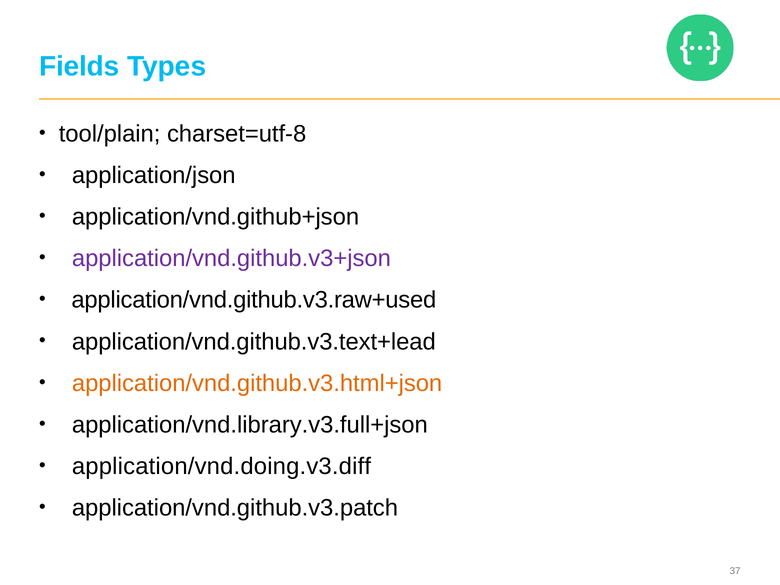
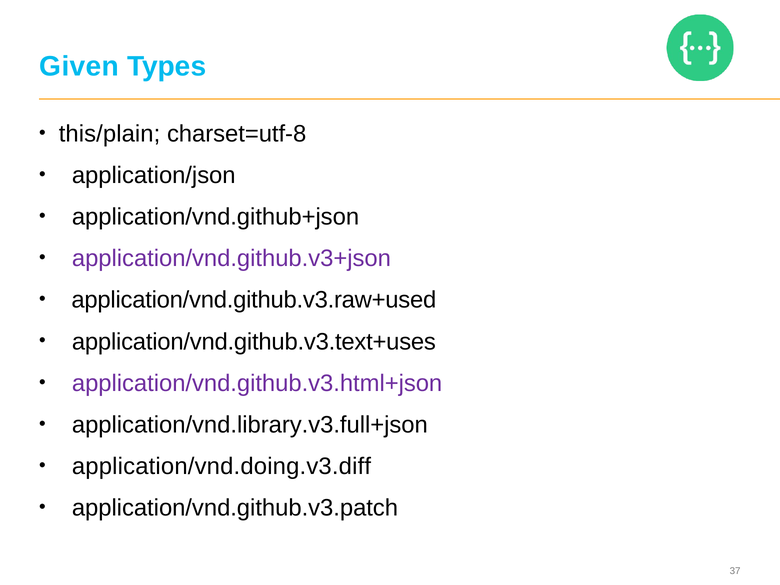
Fields: Fields -> Given (79, 67)
tool/plain: tool/plain -> this/plain (110, 134)
application/vnd.github.v3.text+lead: application/vnd.github.v3.text+lead -> application/vnd.github.v3.text+uses (254, 342)
application/vnd.github.v3.html+json colour: orange -> purple (257, 383)
